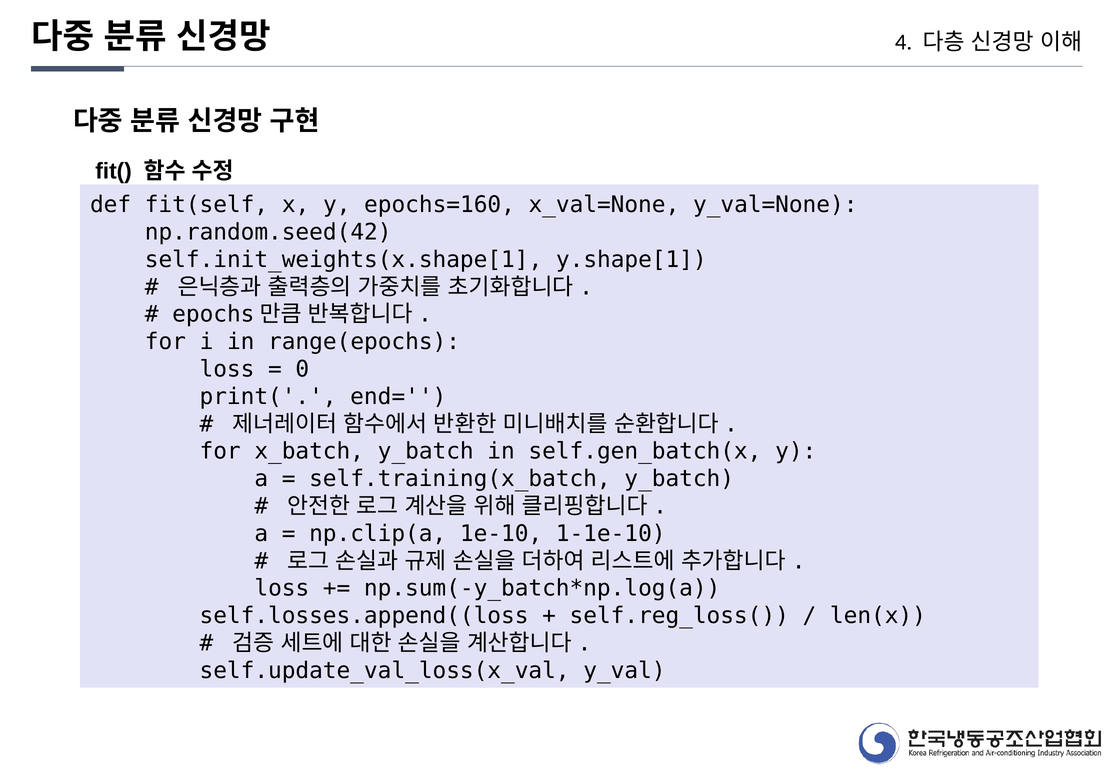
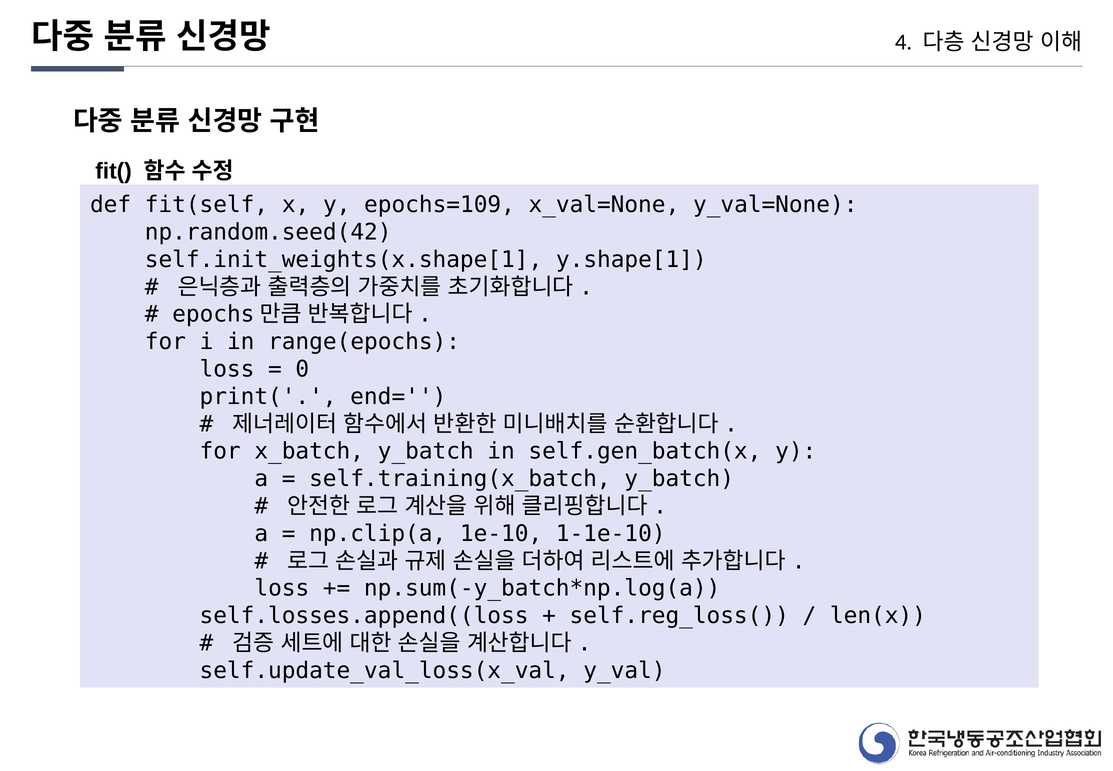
epochs=160: epochs=160 -> epochs=109 (440, 205)
